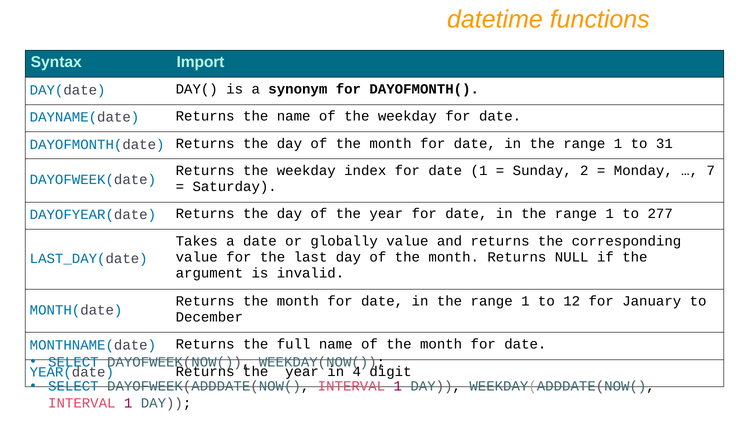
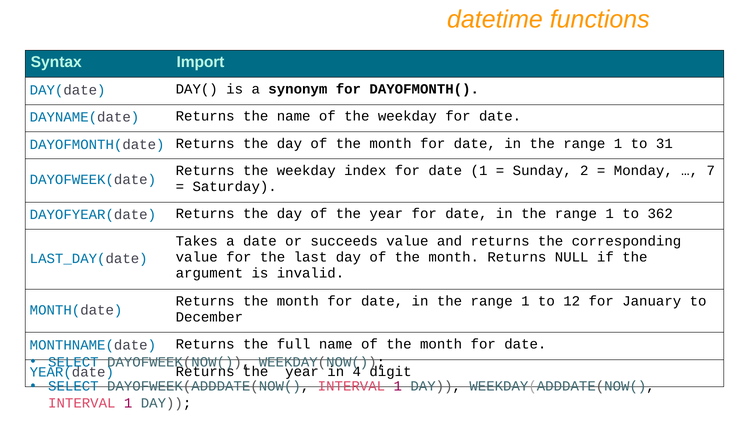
277: 277 -> 362 (660, 213)
globally: globally -> succeeds (344, 241)
